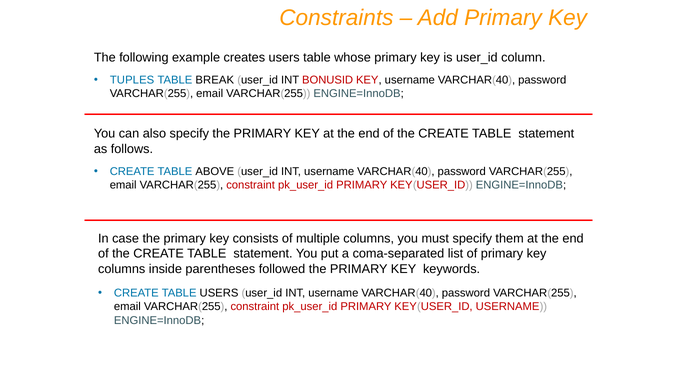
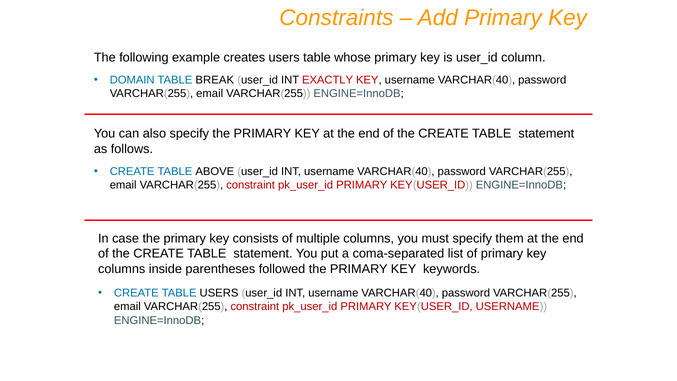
TUPLES: TUPLES -> DOMAIN (132, 80)
BONUSID: BONUSID -> EXACTLY (328, 80)
